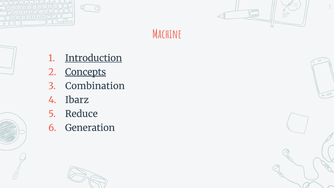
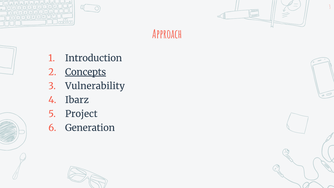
Machine: Machine -> Approach (167, 34)
Introduction underline: present -> none (94, 58)
Combination: Combination -> Vulnerability (95, 86)
Reduce: Reduce -> Project (81, 114)
